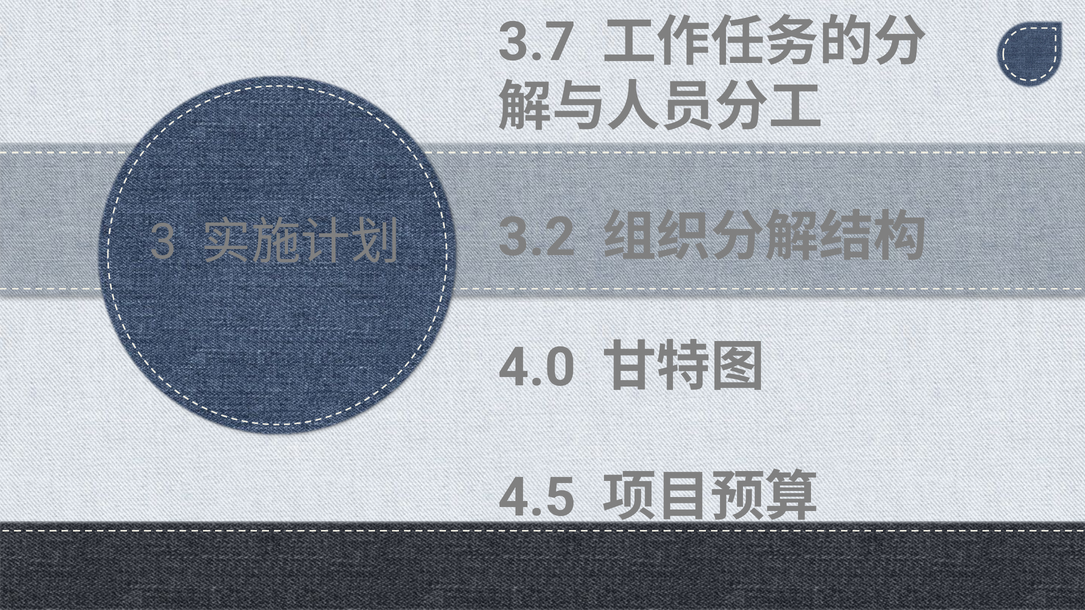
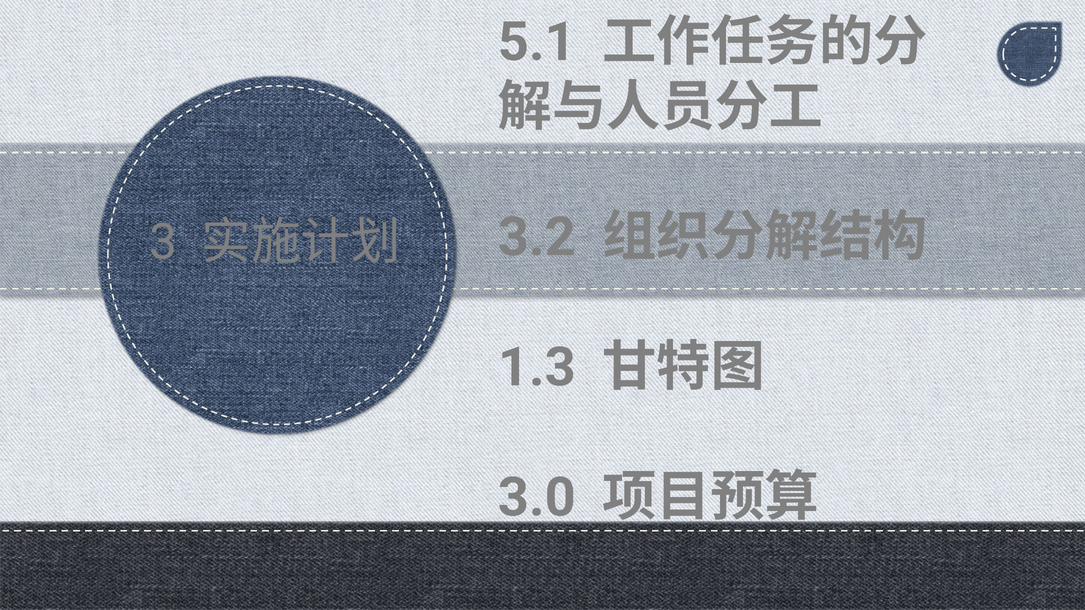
3.7: 3.7 -> 5.1 (537, 42)
4.0: 4.0 -> 1.3 (537, 368)
4.5: 4.5 -> 3.0 (537, 498)
